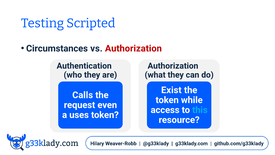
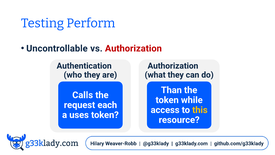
Scripted: Scripted -> Perform (91, 23)
Circumstances: Circumstances -> Uncontrollable (57, 48)
Exist: Exist -> Than (171, 90)
even: even -> each (107, 105)
this colour: light blue -> yellow (200, 110)
